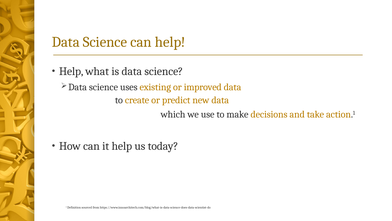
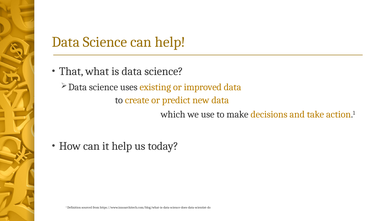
Help: Help -> That (71, 71)
